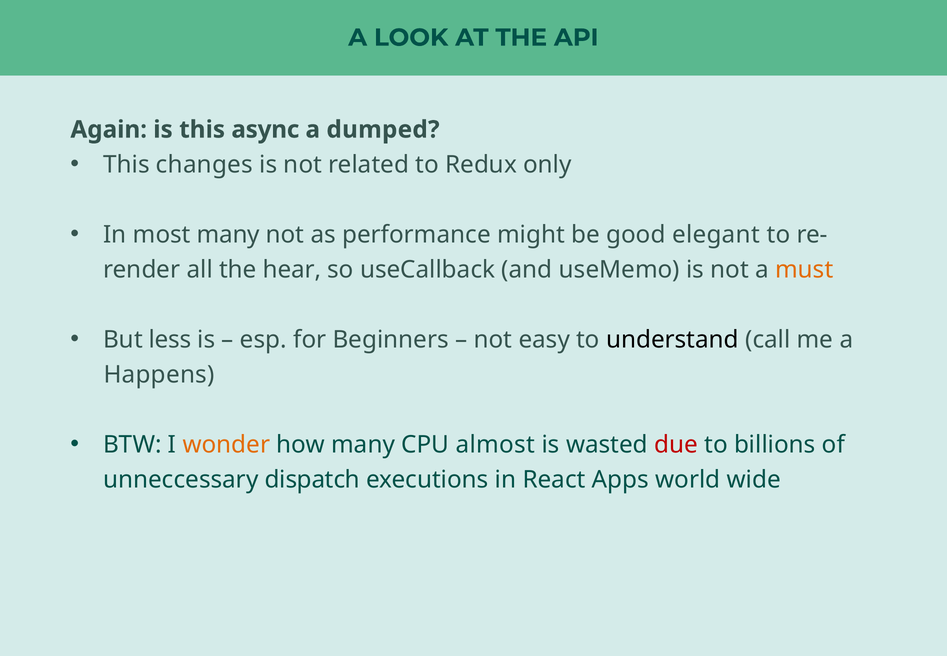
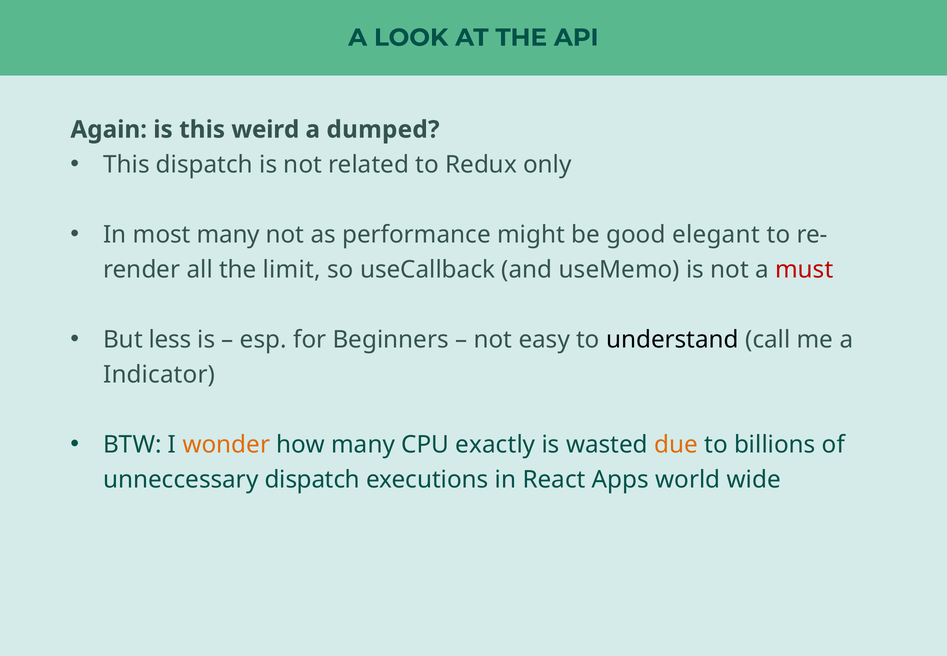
async: async -> weird (265, 130)
This changes: changes -> dispatch (204, 165)
hear: hear -> limit (292, 269)
must colour: orange -> red (804, 269)
Happens: Happens -> Indicator (159, 374)
almost: almost -> exactly (495, 444)
due colour: red -> orange (676, 444)
